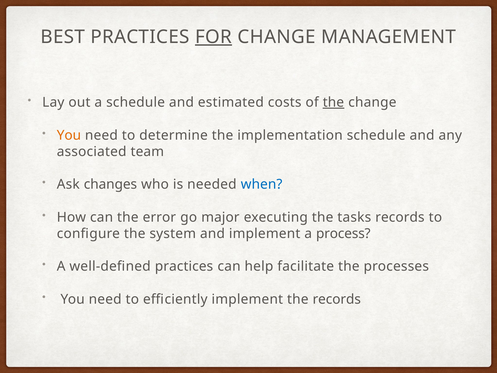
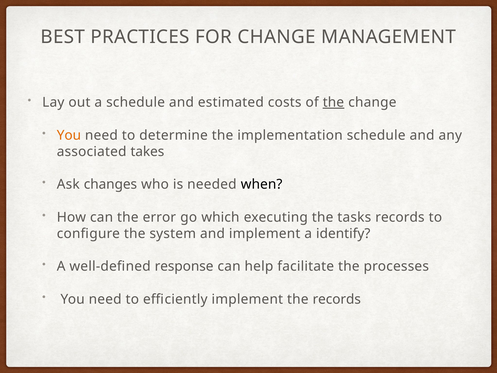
FOR underline: present -> none (213, 37)
team: team -> takes (147, 151)
when colour: blue -> black (262, 184)
major: major -> which (220, 217)
process: process -> identify (343, 233)
well-defined practices: practices -> response (184, 266)
